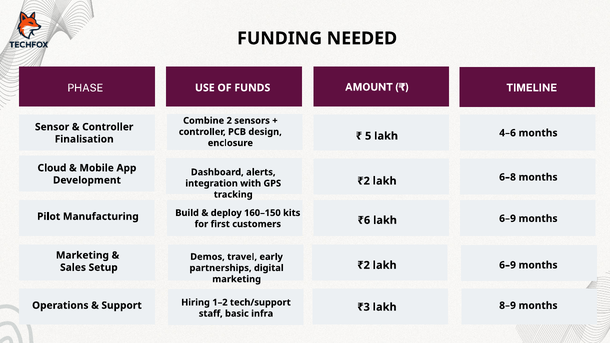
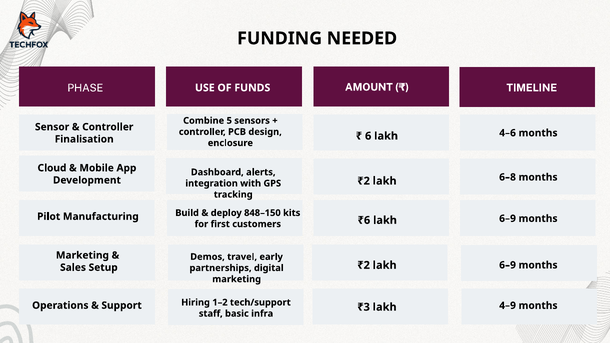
2: 2 -> 5 (229, 121)
5: 5 -> 6 (368, 136)
160–150: 160–150 -> 848–150 (262, 213)
8–9: 8–9 -> 4–9 (508, 306)
